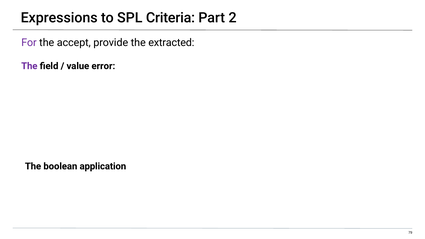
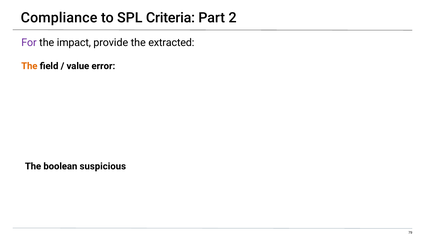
Expressions: Expressions -> Compliance (59, 18)
accept: accept -> impact (74, 43)
The colour: purple -> orange (29, 66)
application: application -> suspicious (103, 166)
